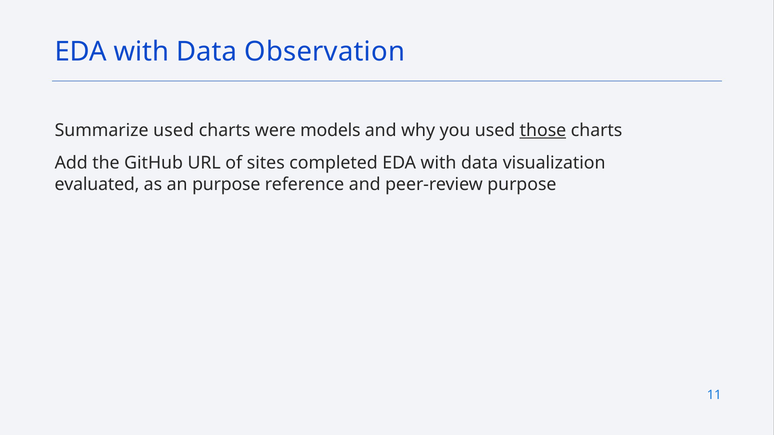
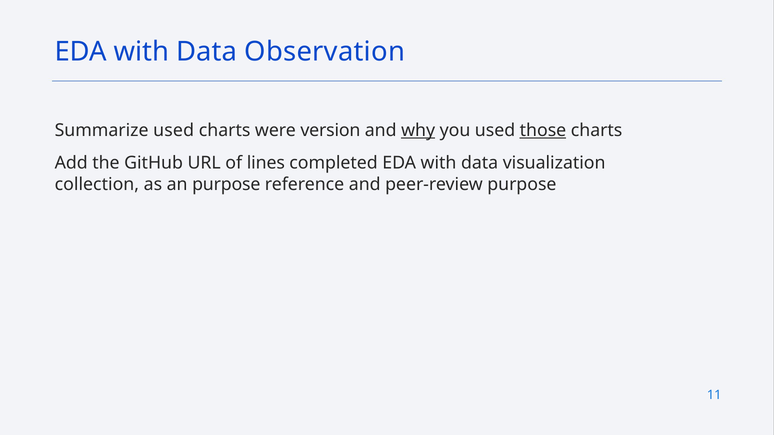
models: models -> version (330, 131)
why underline: none -> present (418, 131)
sites: sites -> lines (266, 163)
evaluated: evaluated -> collection (97, 185)
